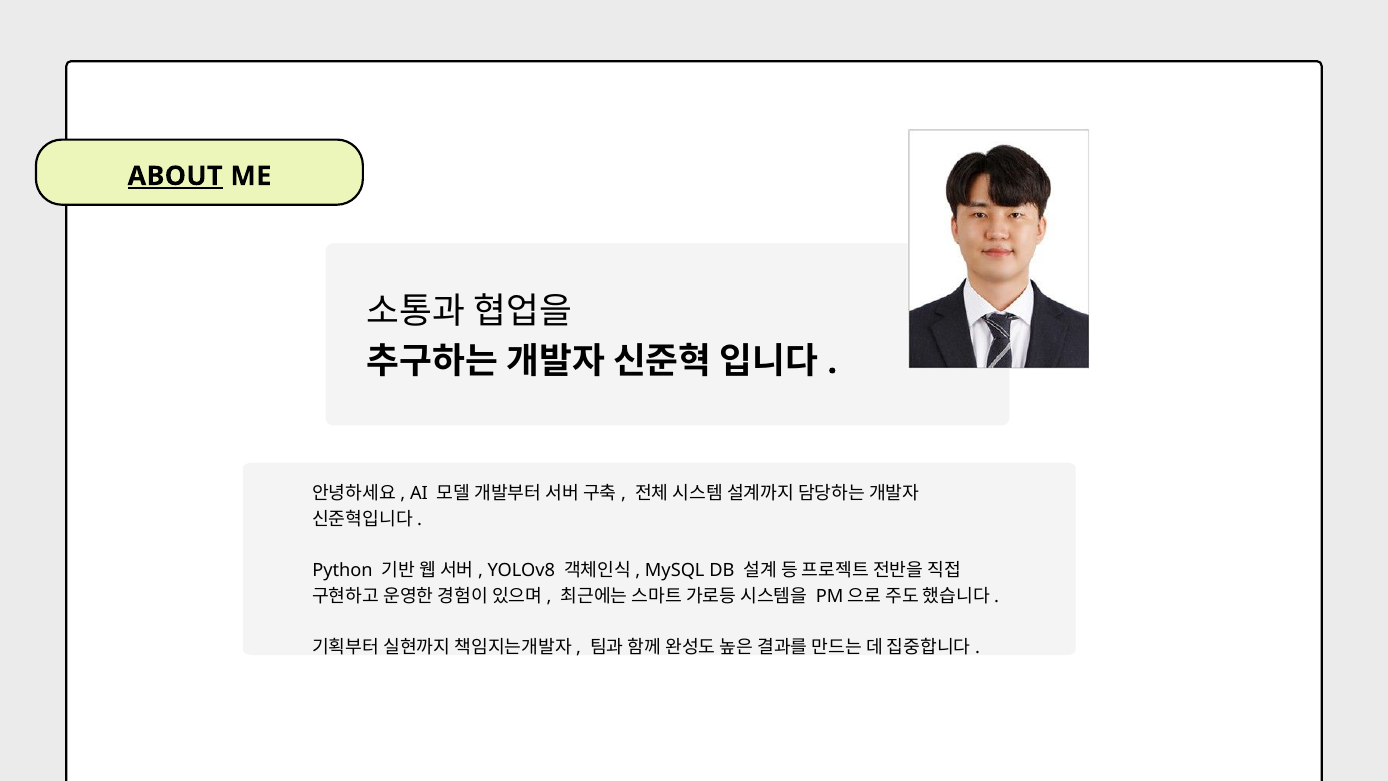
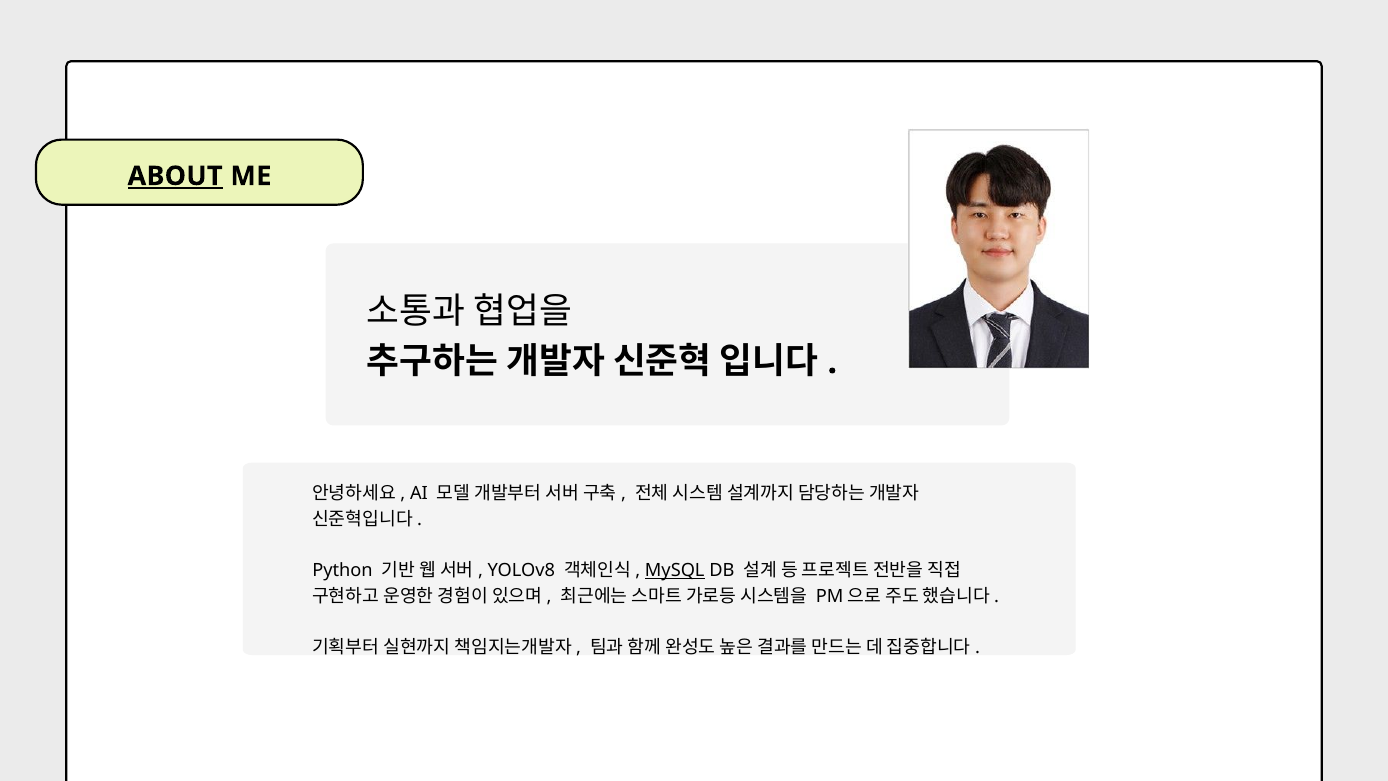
MySQL underline: none -> present (675, 570)
